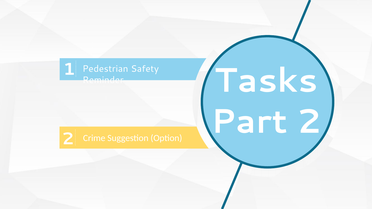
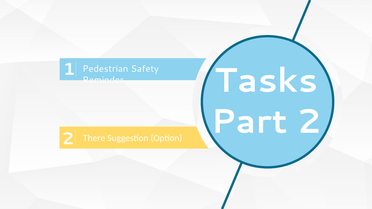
Crime: Crime -> There (94, 138)
